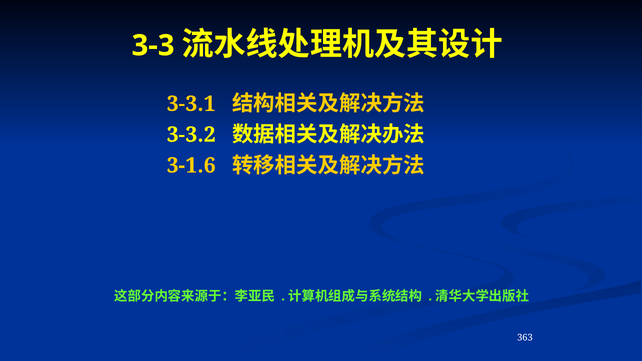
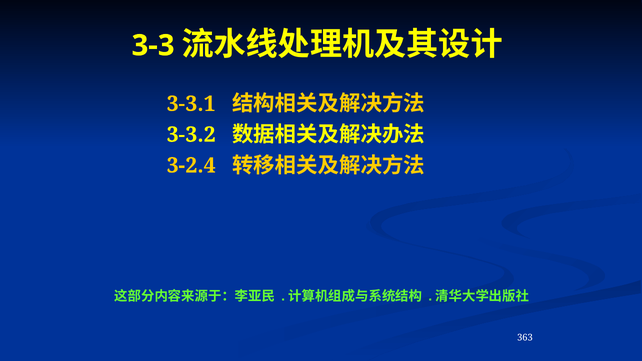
3-1.6: 3-1.6 -> 3-2.4 (191, 166)
